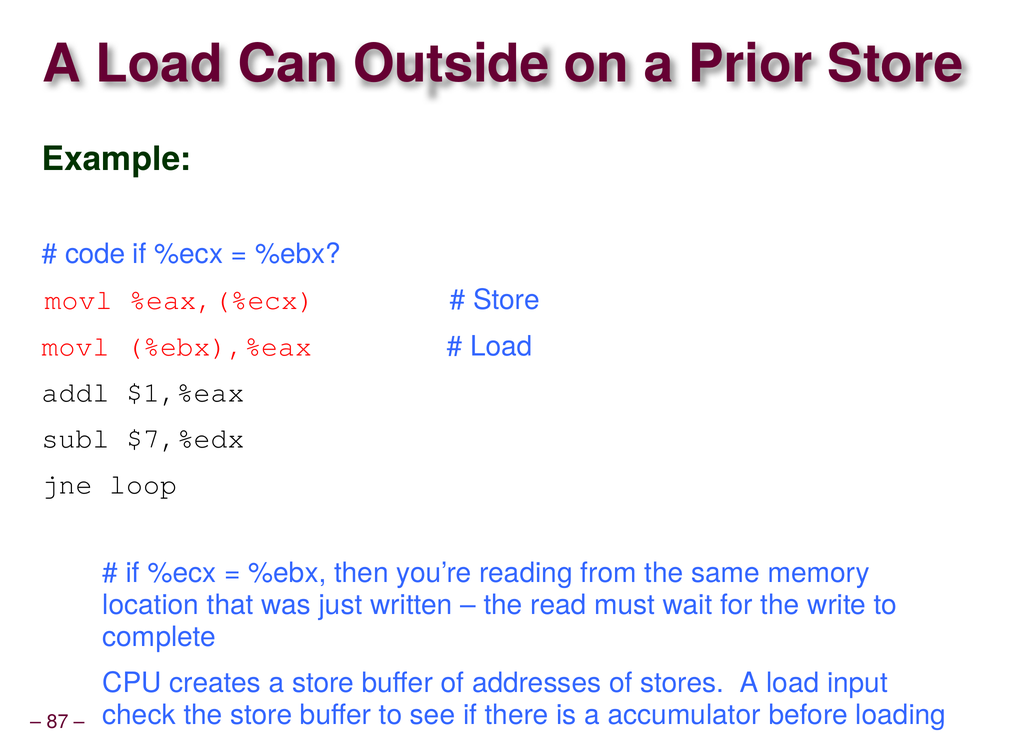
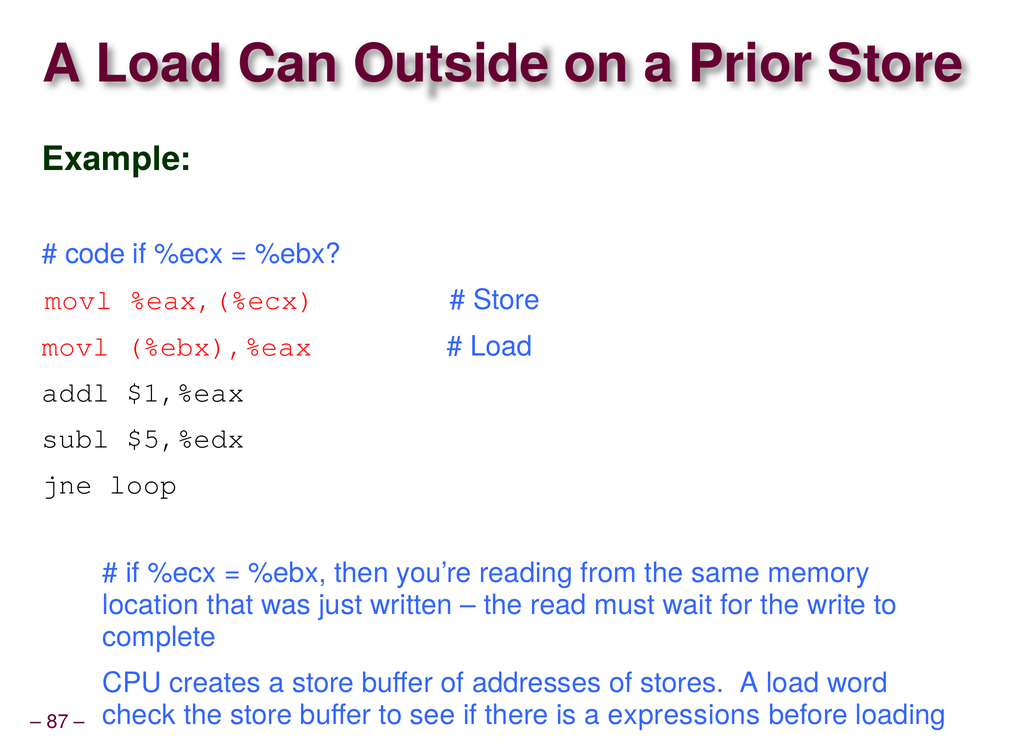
$7,%edx: $7,%edx -> $5,%edx (185, 439)
input: input -> word (857, 683)
accumulator: accumulator -> expressions (684, 715)
